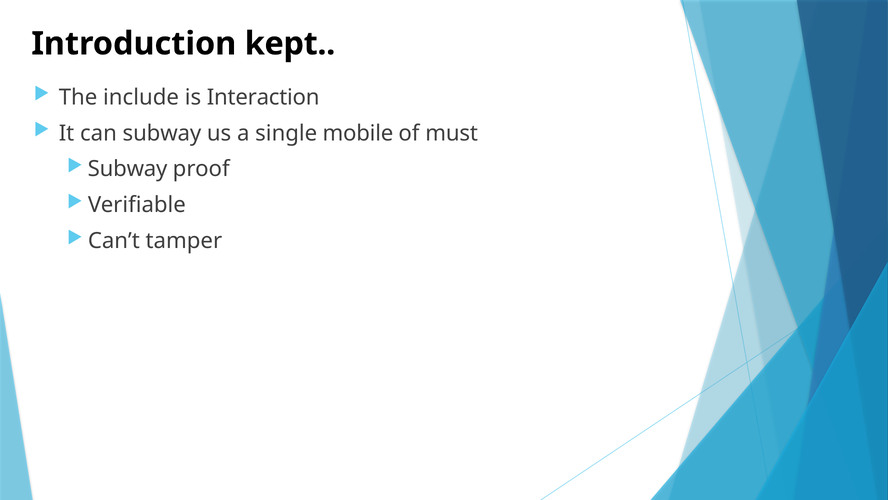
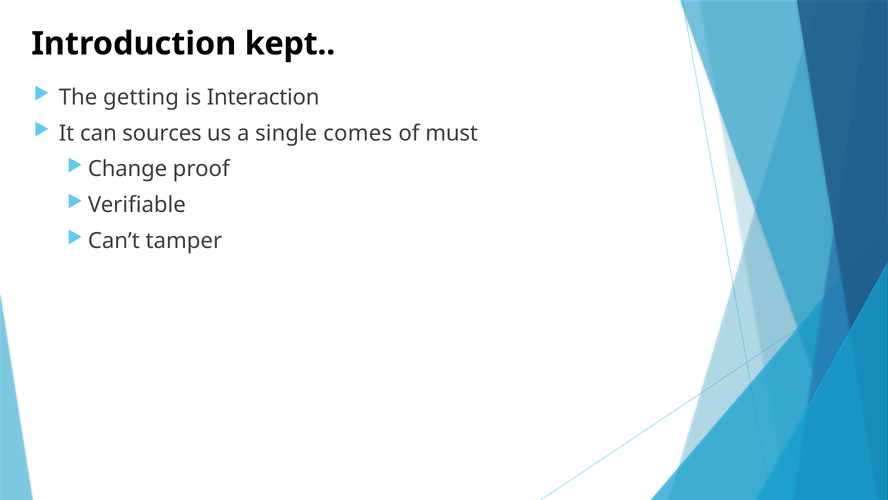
include: include -> getting (141, 97)
can subway: subway -> sources (162, 133)
mobile: mobile -> comes (358, 133)
Subway: Subway -> Change (128, 169)
